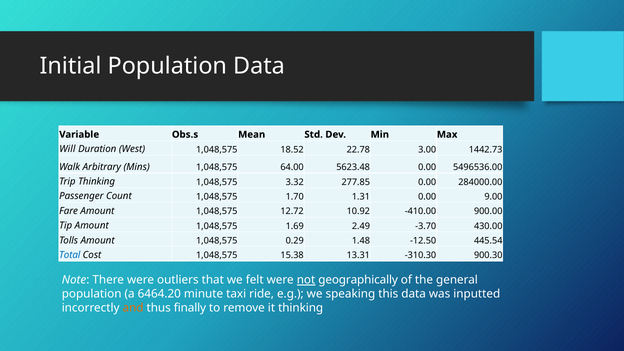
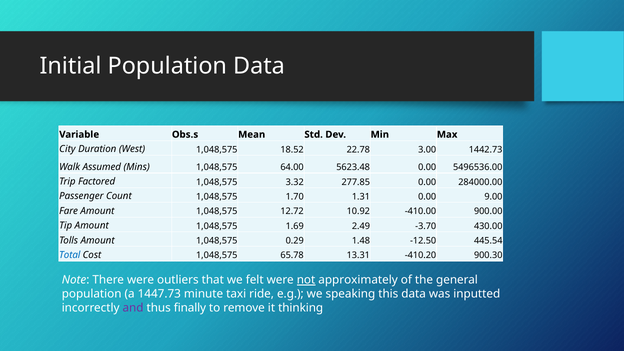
Will: Will -> City (67, 149)
Arbitrary: Arbitrary -> Assumed (102, 167)
Trip Thinking: Thinking -> Factored (97, 182)
15.38: 15.38 -> 65.78 (292, 255)
-310.30: -310.30 -> -410.20 (420, 255)
geographically: geographically -> approximately (358, 280)
6464.20: 6464.20 -> 1447.73 (159, 294)
and colour: orange -> purple (133, 308)
